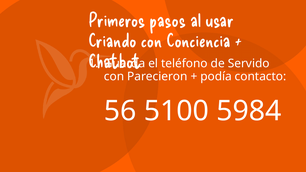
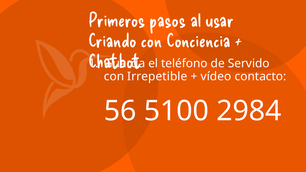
Parecieron: Parecieron -> Irrepetible (157, 76)
podía: podía -> vídeo (216, 76)
5984: 5984 -> 2984 (249, 111)
